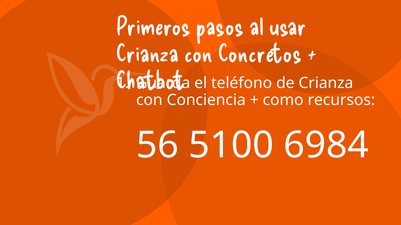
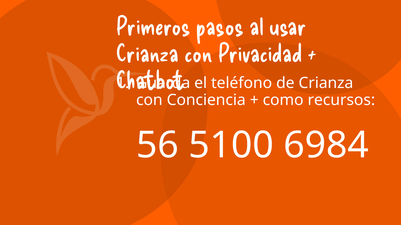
Concretos: Concretos -> Privacidad (260, 54)
